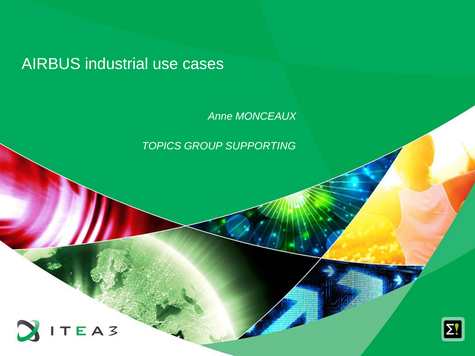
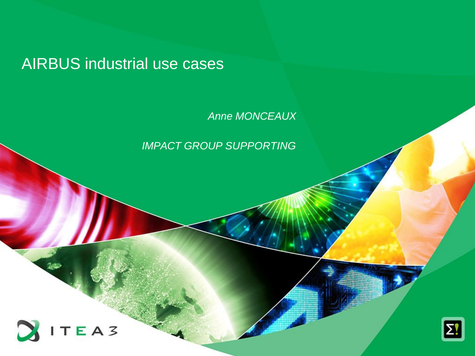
TOPICS: TOPICS -> IMPACT (162, 146)
